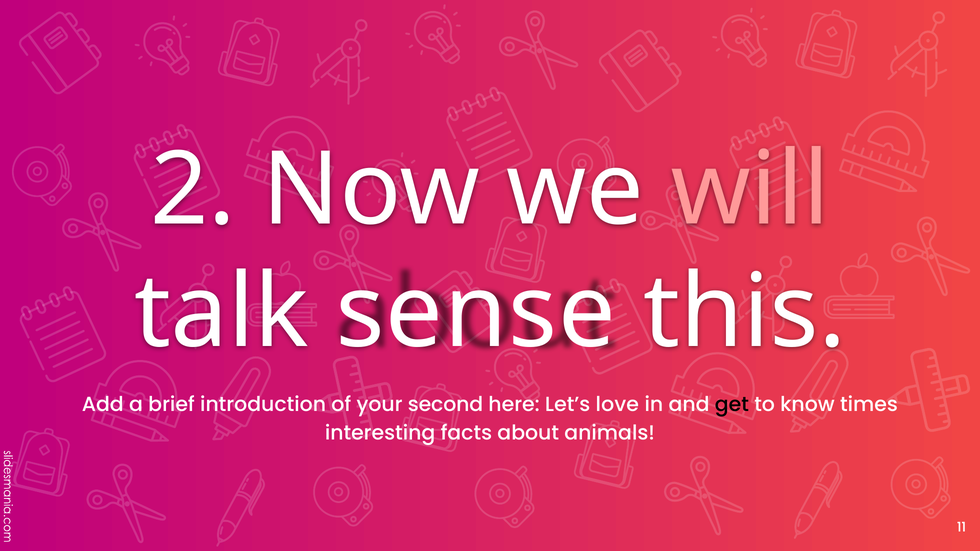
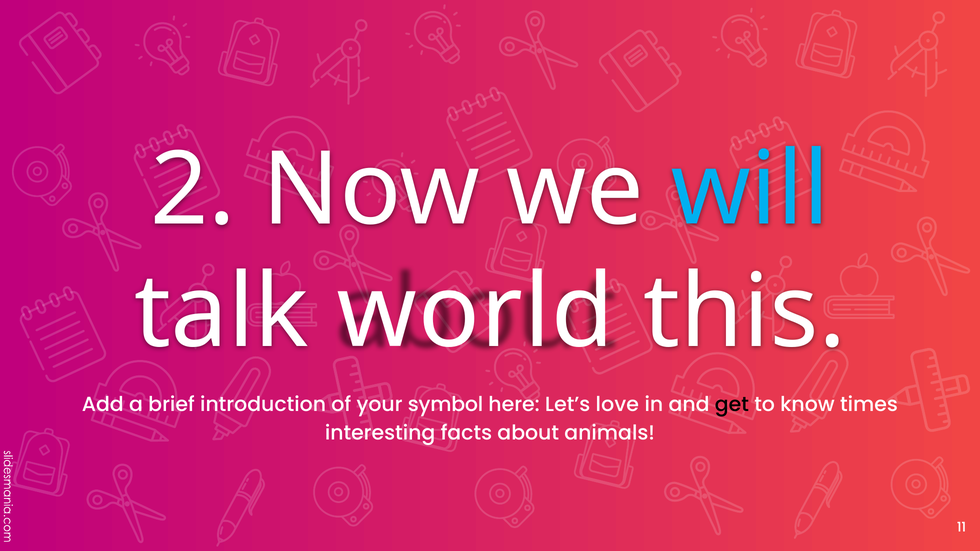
will colour: pink -> light blue (750, 190)
sense: sense -> world (476, 313)
second: second -> symbol (446, 405)
